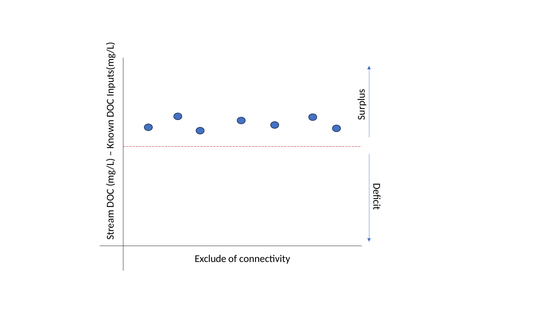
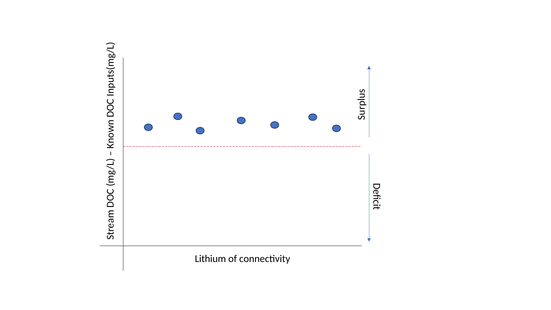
Exclude: Exclude -> Lithium (210, 259)
